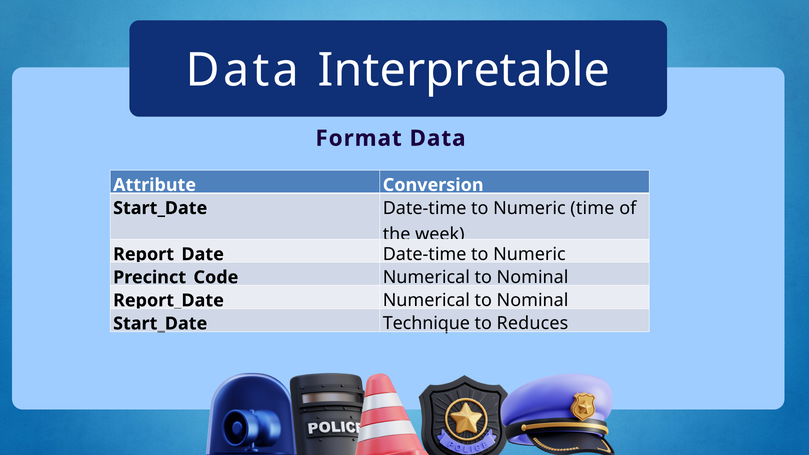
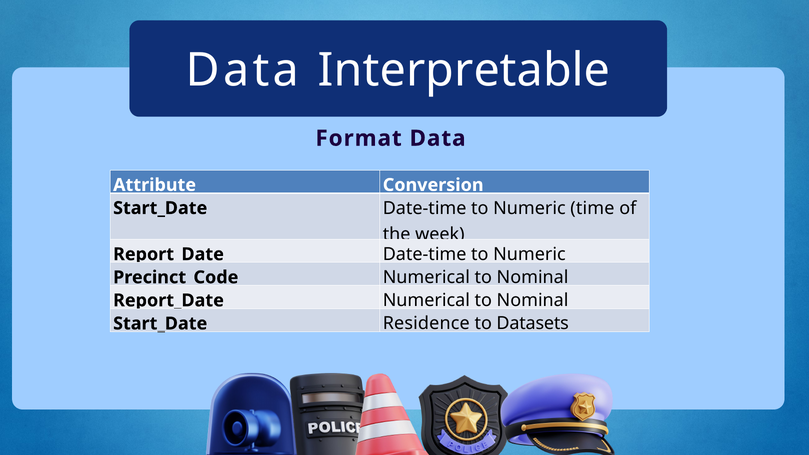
Technique: Technique -> Residence (426, 324)
Reduces: Reduces -> Datasets (533, 324)
